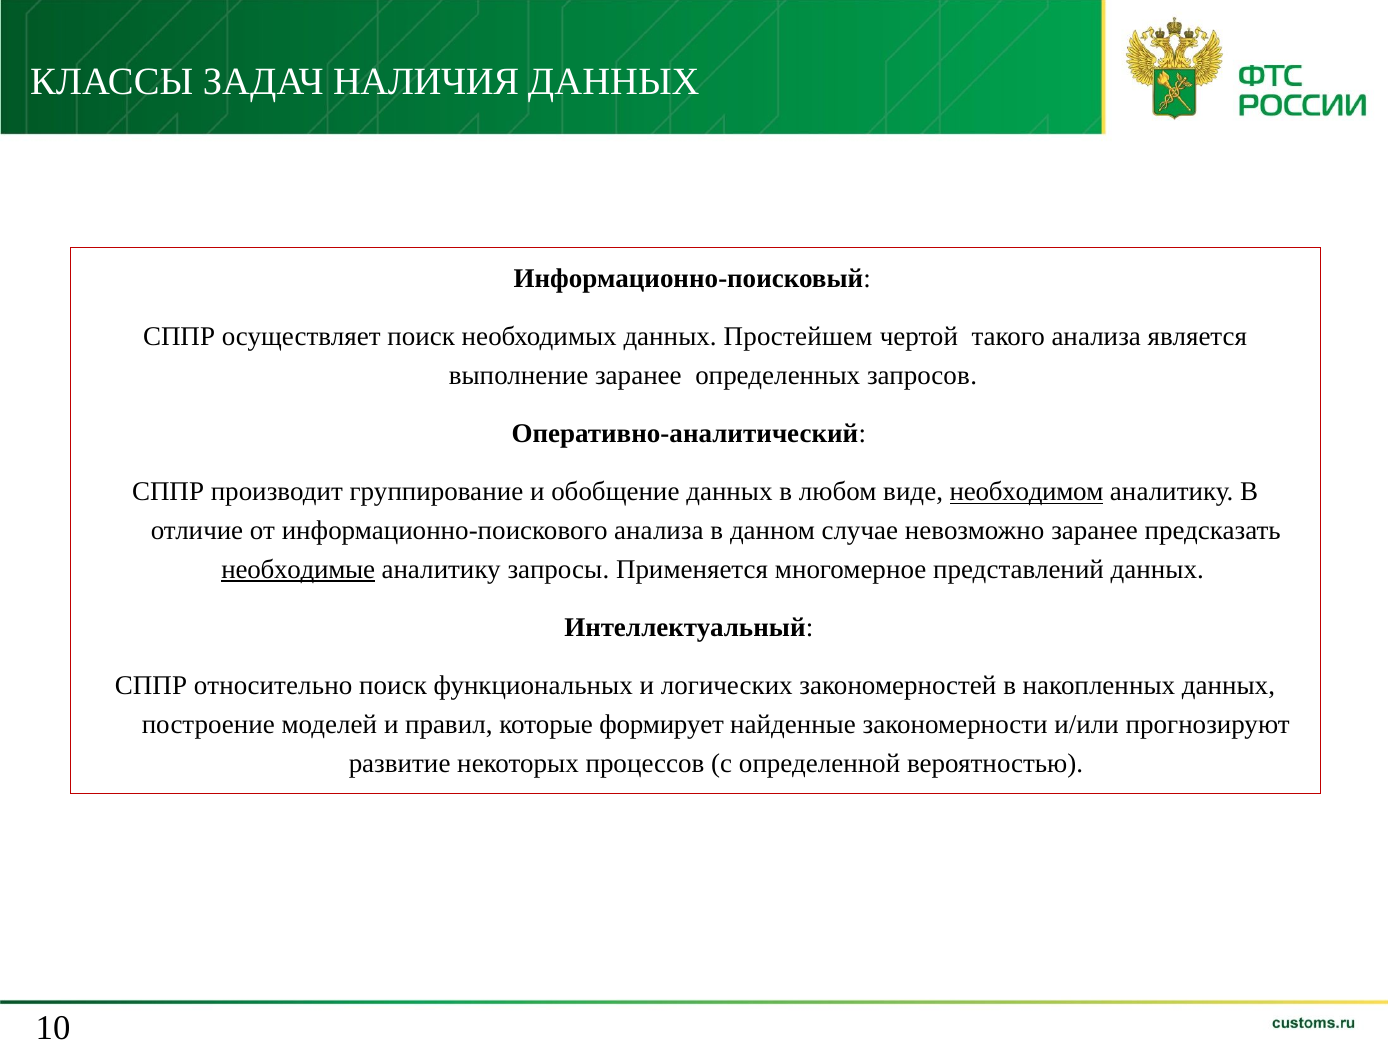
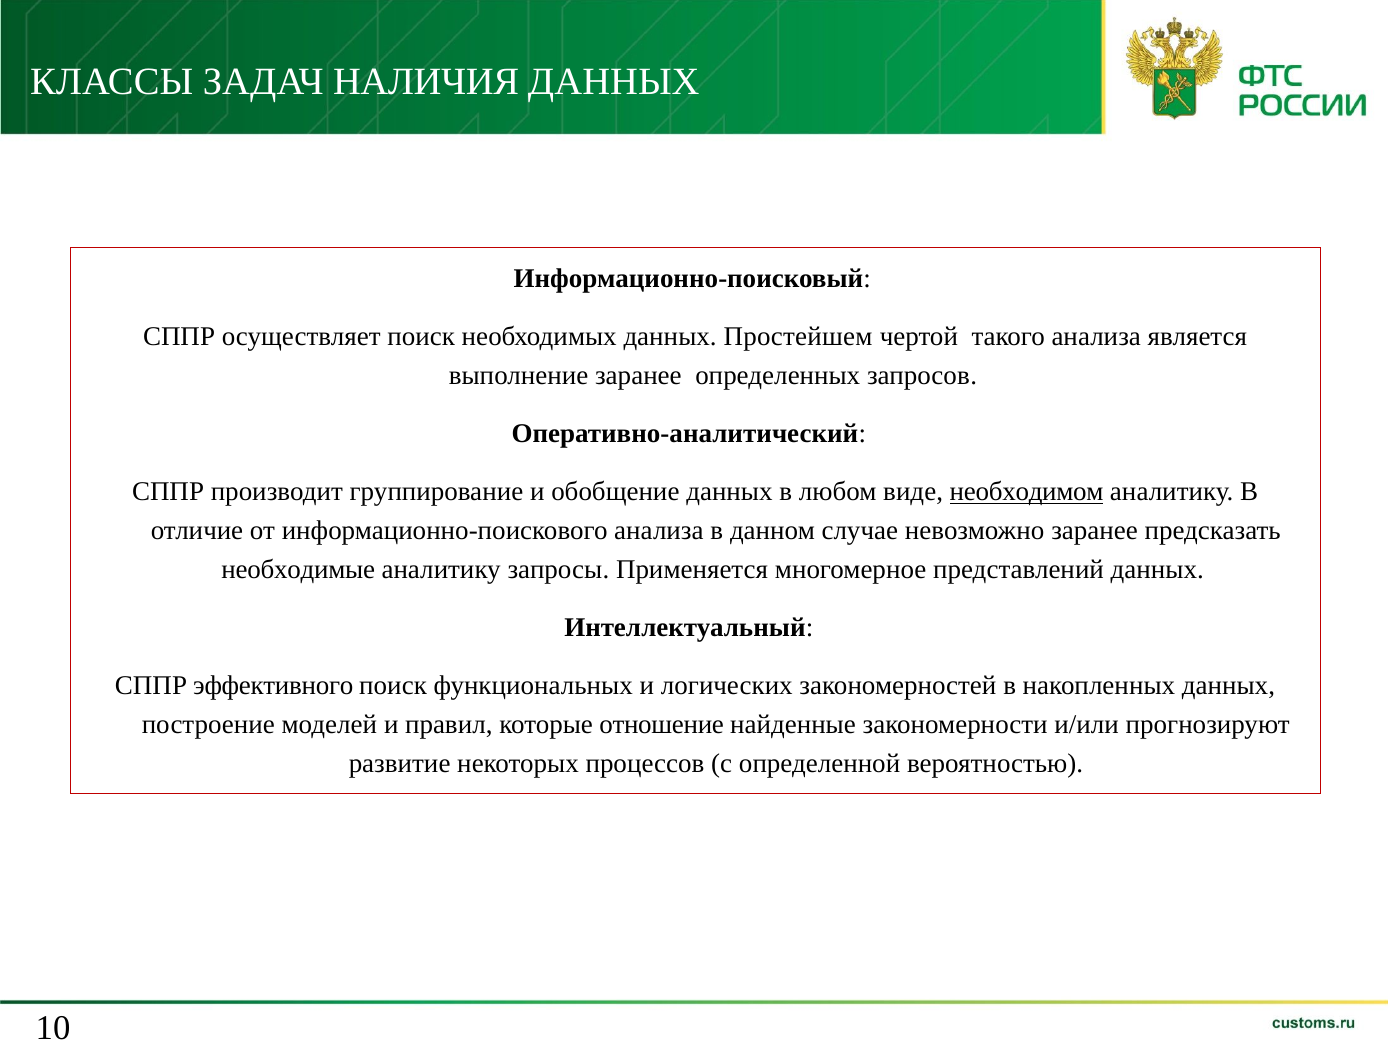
необходимые underline: present -> none (298, 570)
относительно: относительно -> эффективного (273, 686)
формирует: формирует -> отношение (662, 725)
